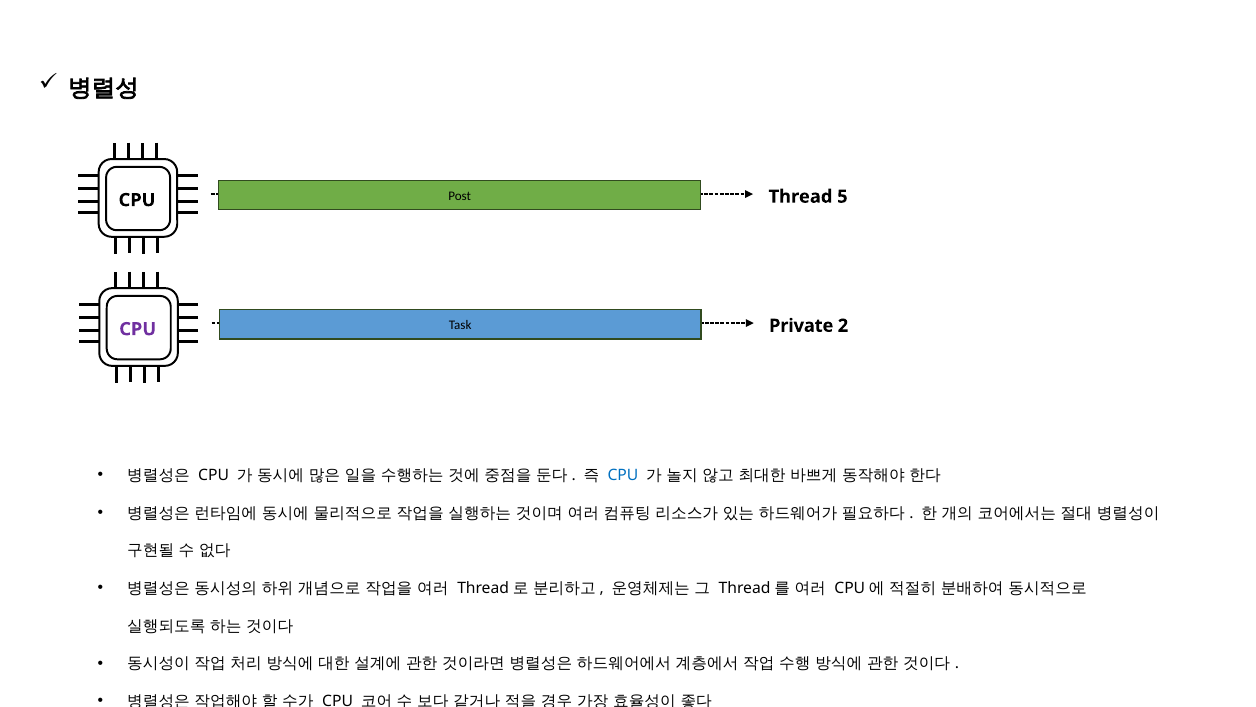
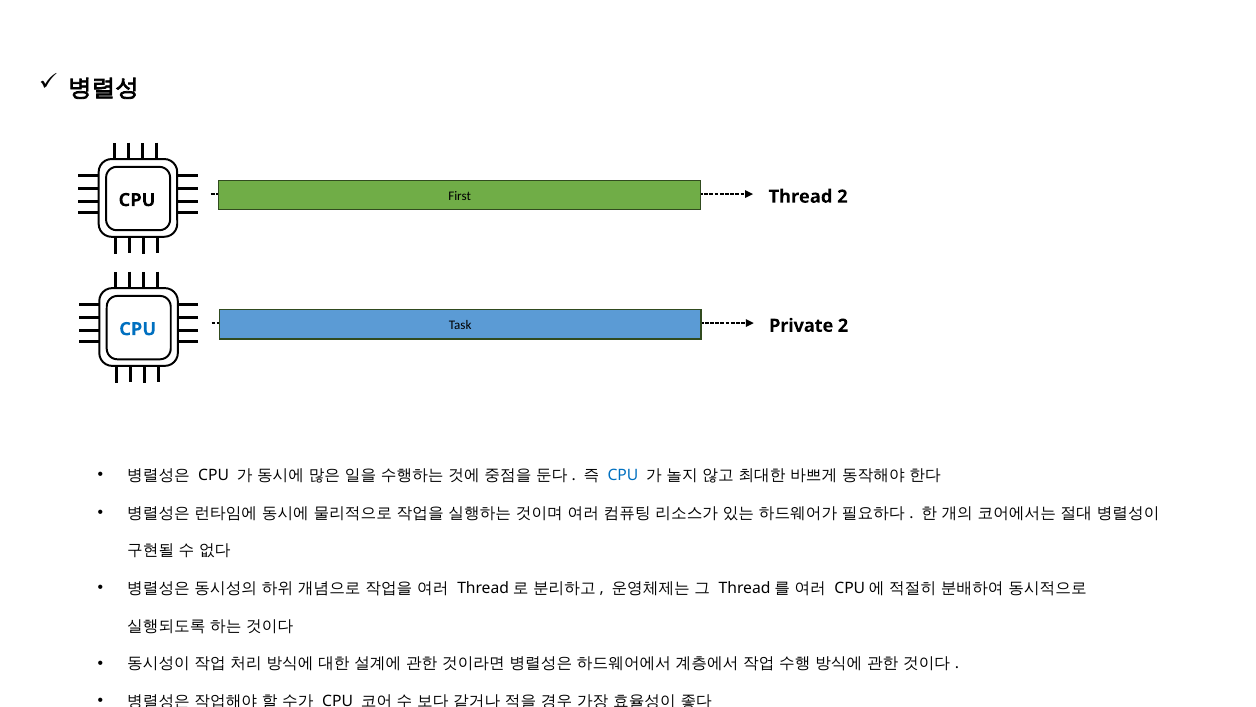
Post: Post -> First (460, 196)
Thread 5: 5 -> 2 (842, 196)
CPU colour: purple -> blue (138, 329)
